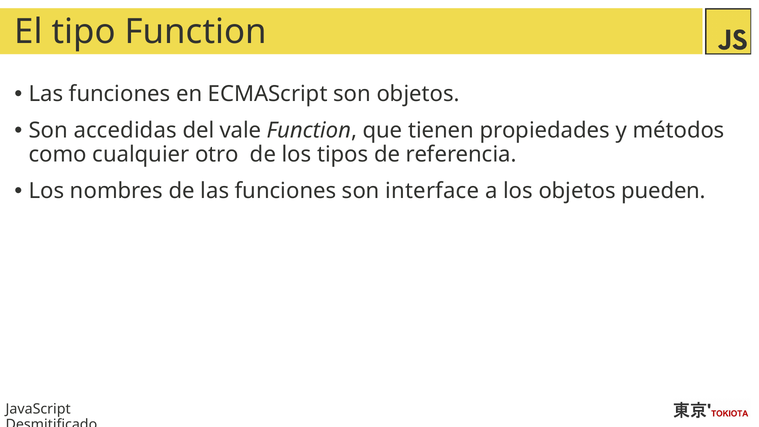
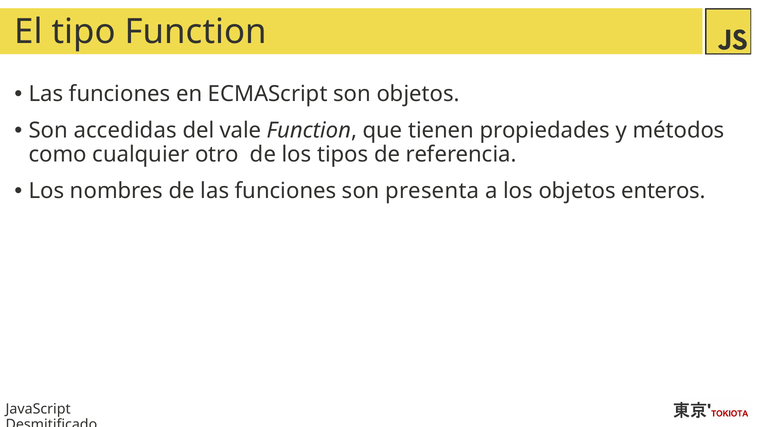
interface: interface -> presenta (432, 191)
pueden: pueden -> enteros (664, 191)
